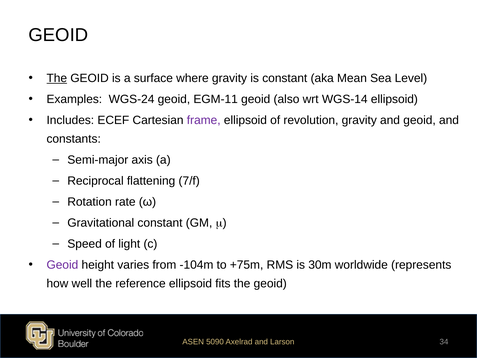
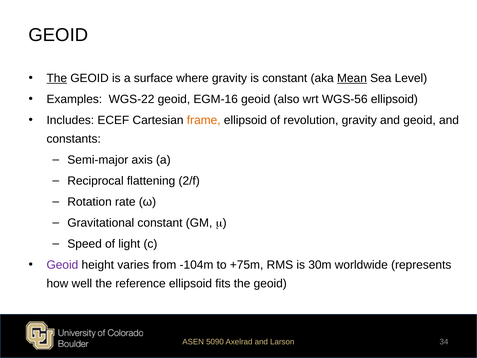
Mean underline: none -> present (352, 78)
WGS-24: WGS-24 -> WGS-22 (132, 99)
EGM-11: EGM-11 -> EGM-16 (216, 99)
WGS-14: WGS-14 -> WGS-56 (345, 99)
frame colour: purple -> orange (204, 120)
7/f: 7/f -> 2/f (189, 181)
